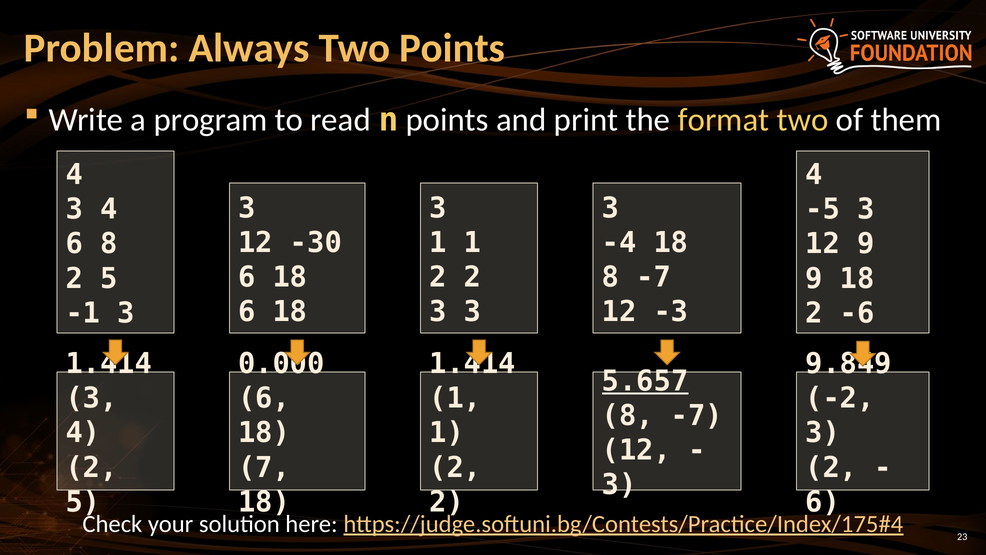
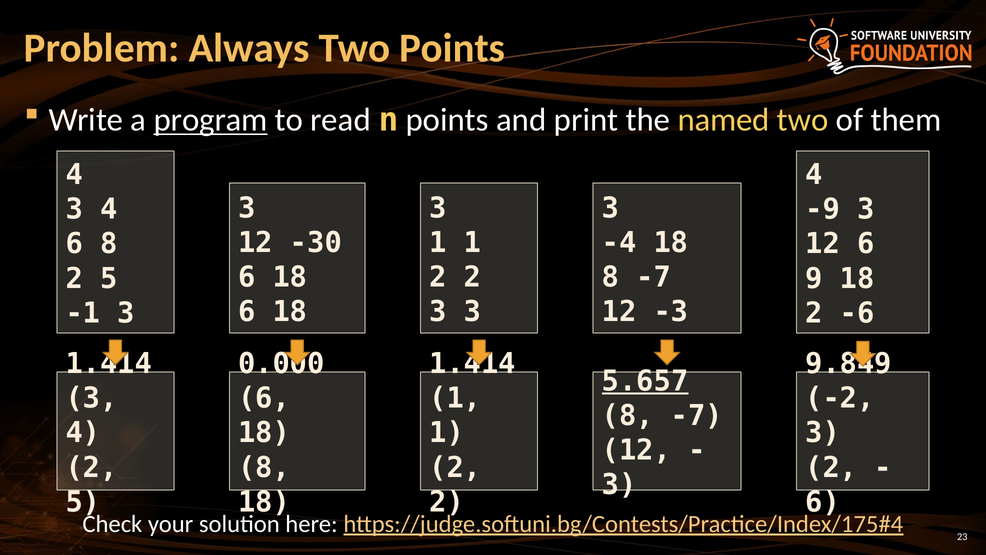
program underline: none -> present (211, 120)
format: format -> named (724, 120)
-5: -5 -> -9 (823, 209)
12 9: 9 -> 6 (866, 244)
7: 7 -> 8 (264, 467)
